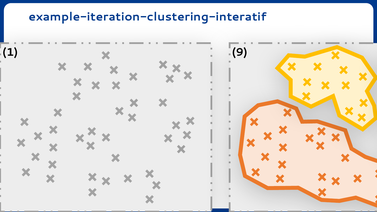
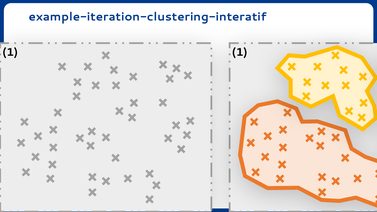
1 9: 9 -> 1 (240, 52)
